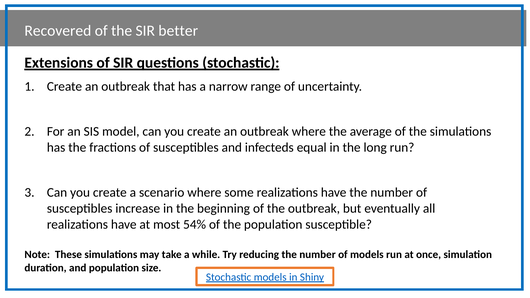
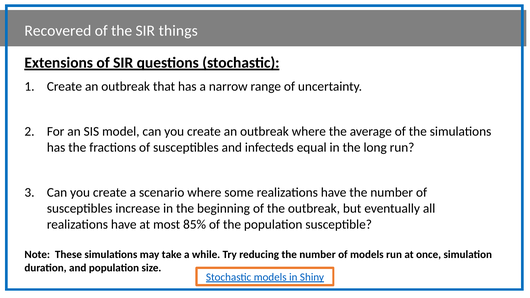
better: better -> things (178, 31)
54%: 54% -> 85% (195, 224)
